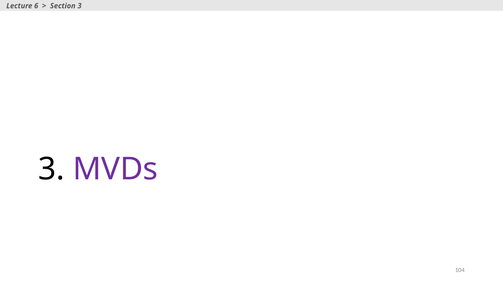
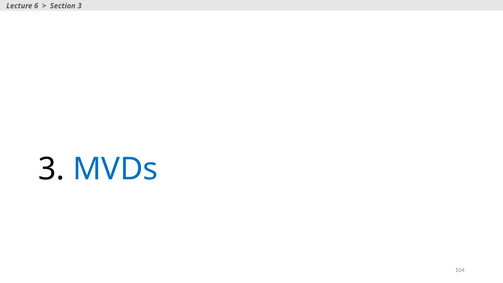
MVDs colour: purple -> blue (115, 169)
